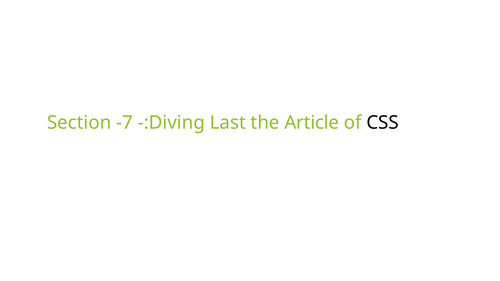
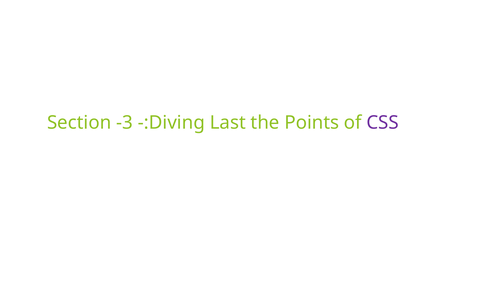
-7: -7 -> -3 (125, 123)
Article: Article -> Points (312, 123)
CSS colour: black -> purple (383, 123)
